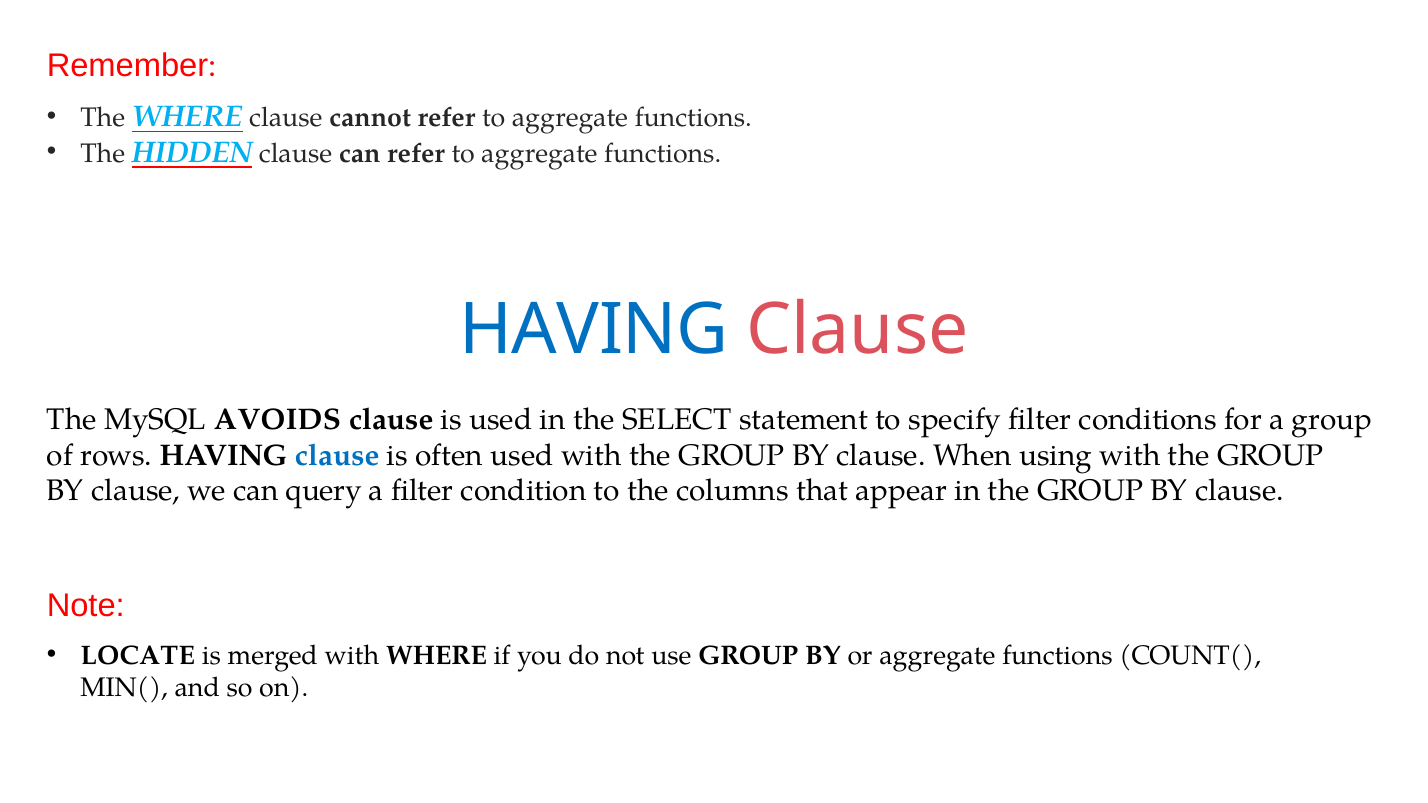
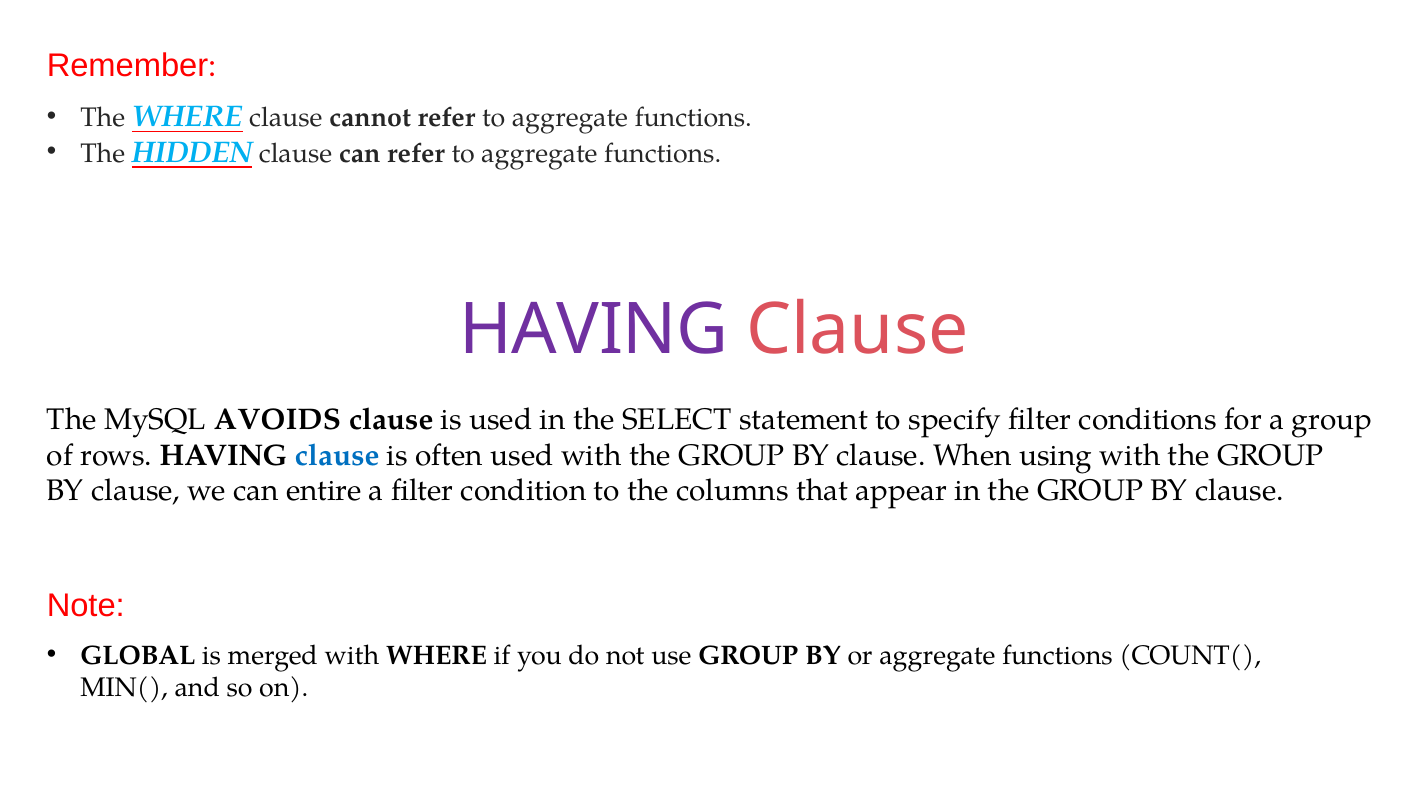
HAVING colour: blue -> purple (594, 330)
query: query -> entire (324, 491)
LOCATE: LOCATE -> GLOBAL (138, 655)
